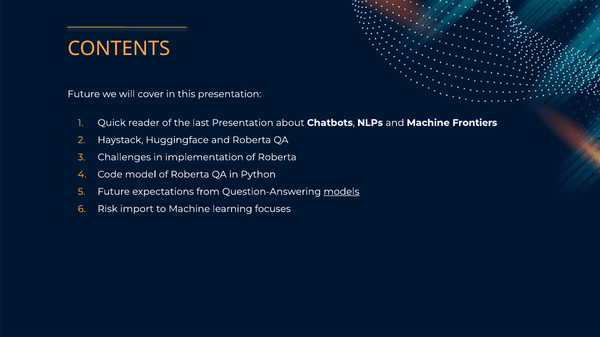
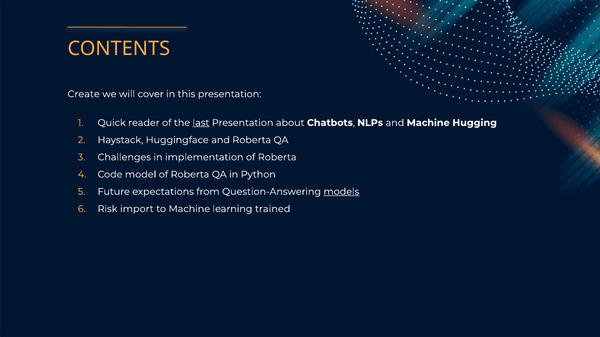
Future: Future -> Create (84, 94)
last underline: none -> present (201, 123)
Frontiers: Frontiers -> Hugging (475, 123)
focuses: focuses -> trained (273, 209)
